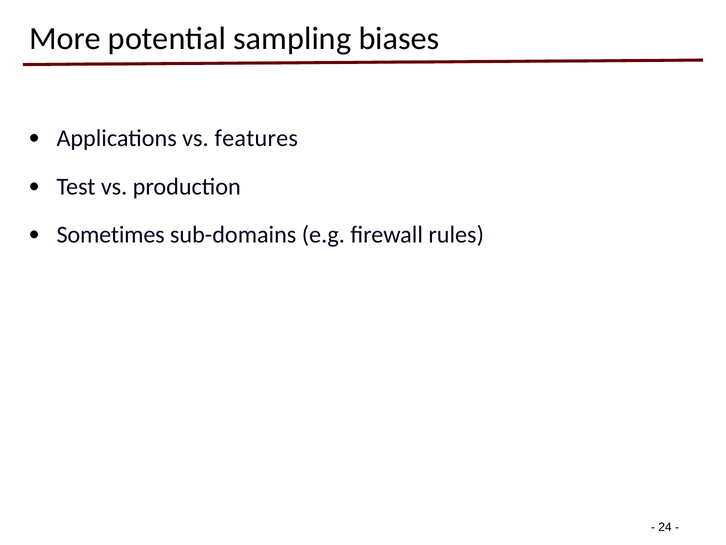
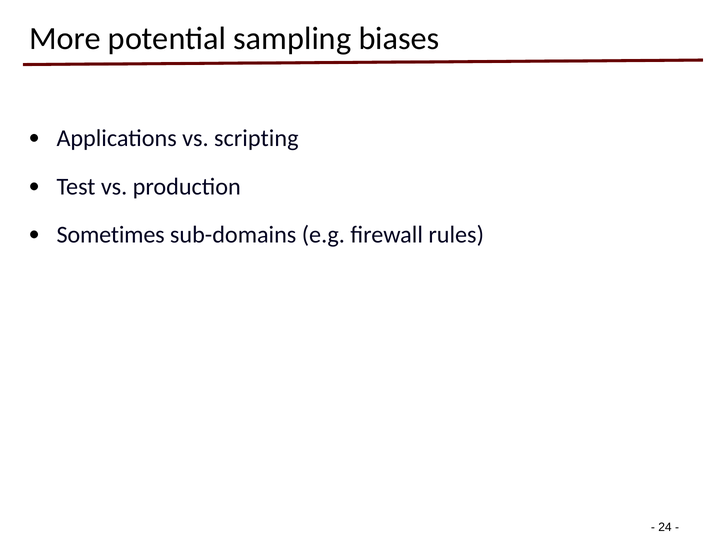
features: features -> scripting (256, 138)
